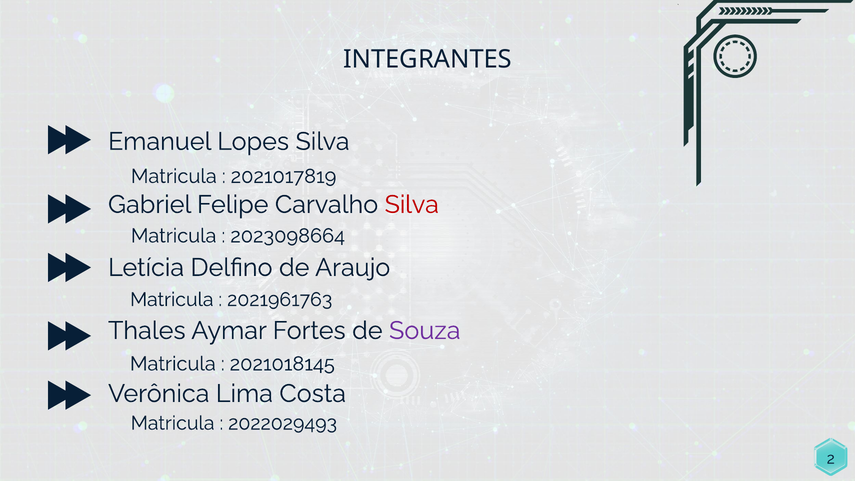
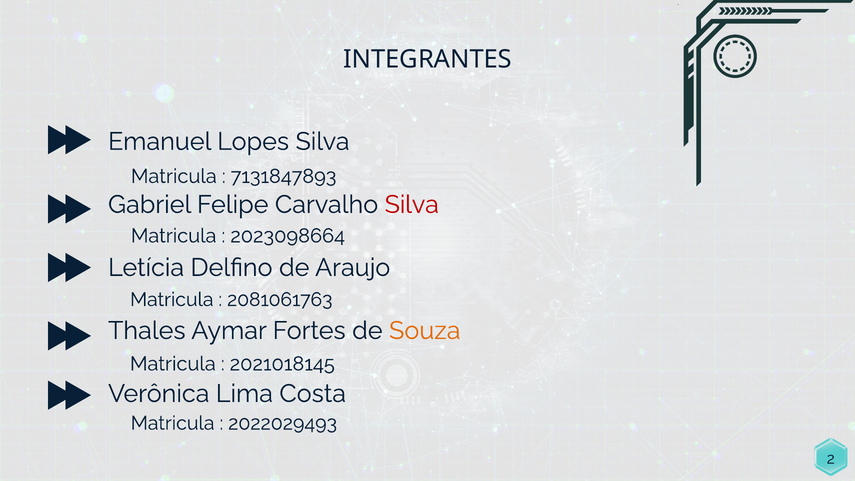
2021017819: 2021017819 -> 7131847893 (284, 176)
2021961763: 2021961763 -> 2081061763 (280, 300)
Souza colour: purple -> orange (425, 331)
